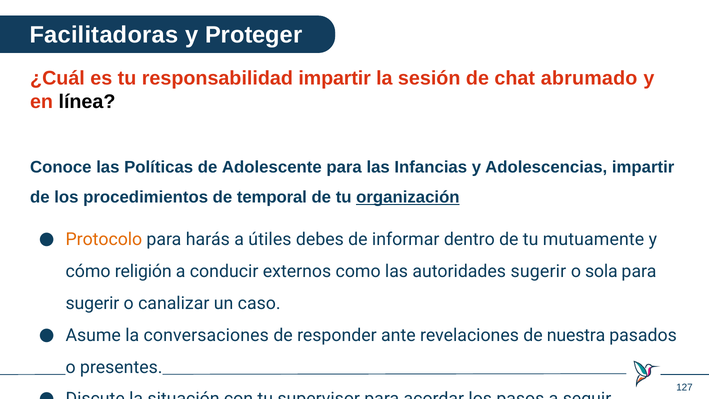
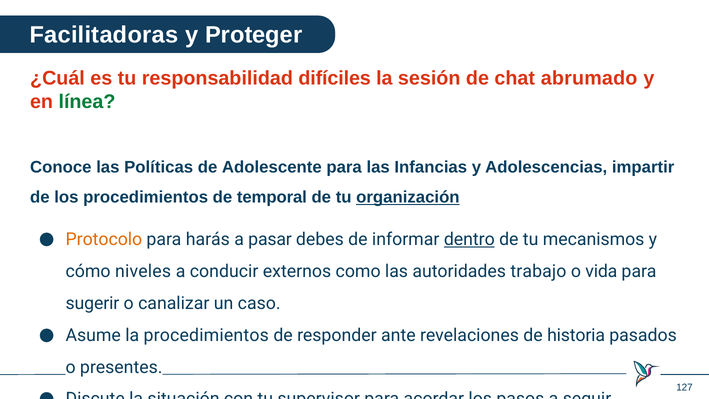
responsabilidad impartir: impartir -> difíciles (335, 78)
línea colour: black -> green (87, 102)
útiles: útiles -> pasar (270, 239)
dentro underline: none -> present (469, 239)
mutuamente: mutuamente -> mecanismos (594, 239)
religión: religión -> niveles (143, 271)
autoridades sugerir: sugerir -> trabajo (538, 271)
sola: sola -> vida (601, 271)
la conversaciones: conversaciones -> procedimientos (206, 335)
nuestra: nuestra -> historia (576, 335)
